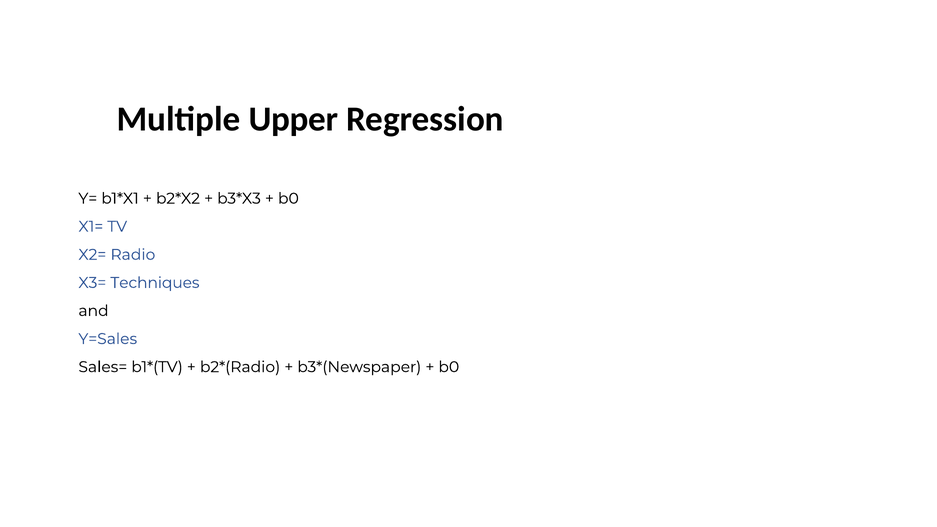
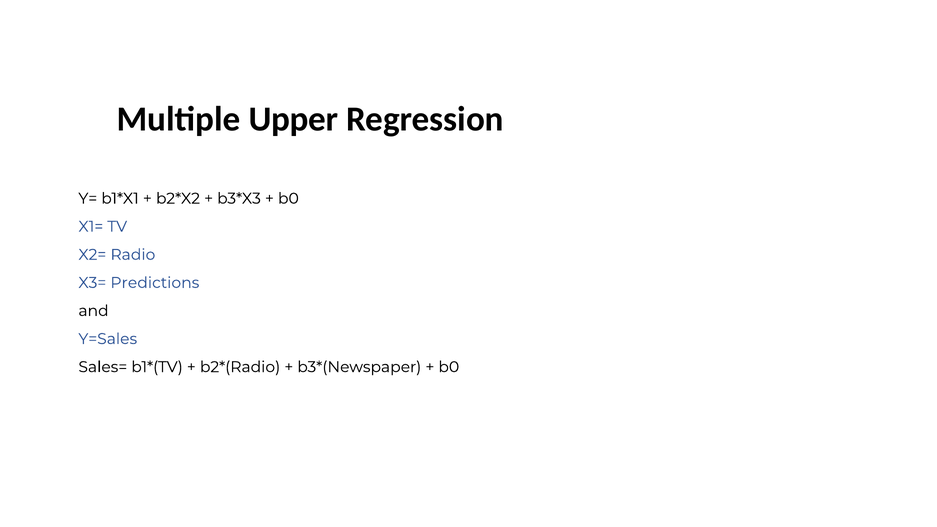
Techniques: Techniques -> Predictions (155, 283)
